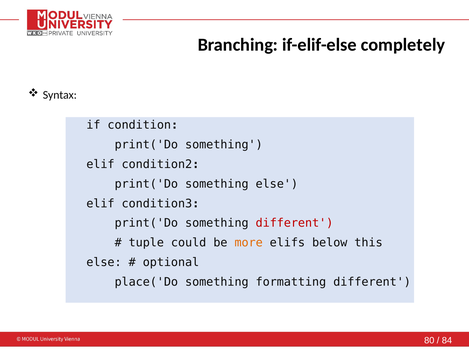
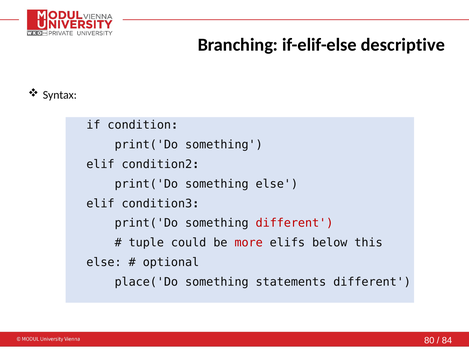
completely: completely -> descriptive (403, 45)
more colour: orange -> red (249, 243)
formatting: formatting -> statements (291, 282)
